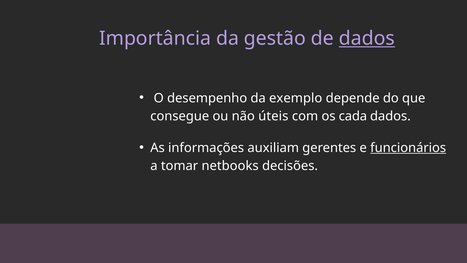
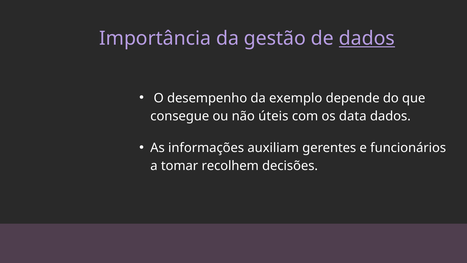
cada: cada -> data (353, 116)
funcionários underline: present -> none (408, 148)
netbooks: netbooks -> recolhem (230, 166)
